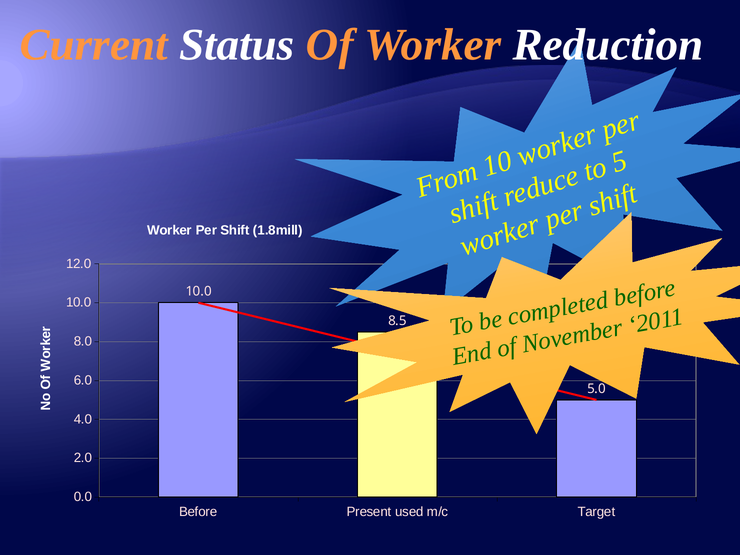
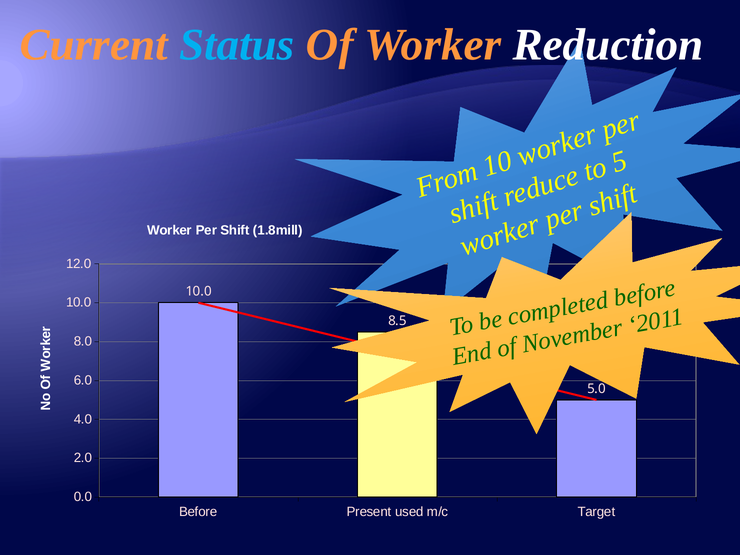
Status colour: white -> light blue (237, 45)
